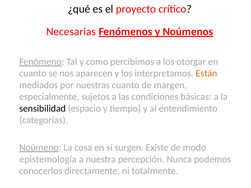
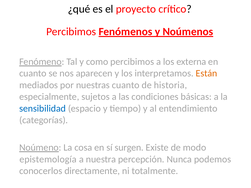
Necesarias: Necesarias -> Percibimos (71, 32)
otorgar: otorgar -> externa (191, 62)
margen: margen -> historia (171, 85)
sensibilidad colour: black -> blue (43, 109)
